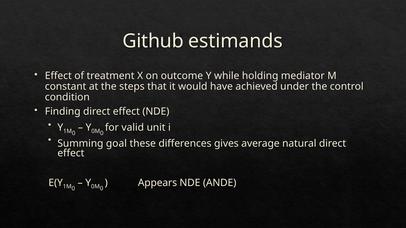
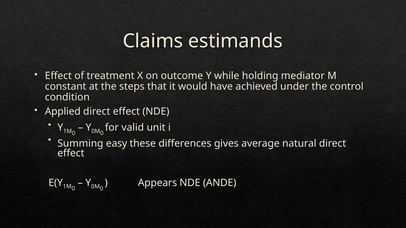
Github: Github -> Claims (153, 41)
Finding: Finding -> Applied (63, 112)
goal: goal -> easy (117, 144)
